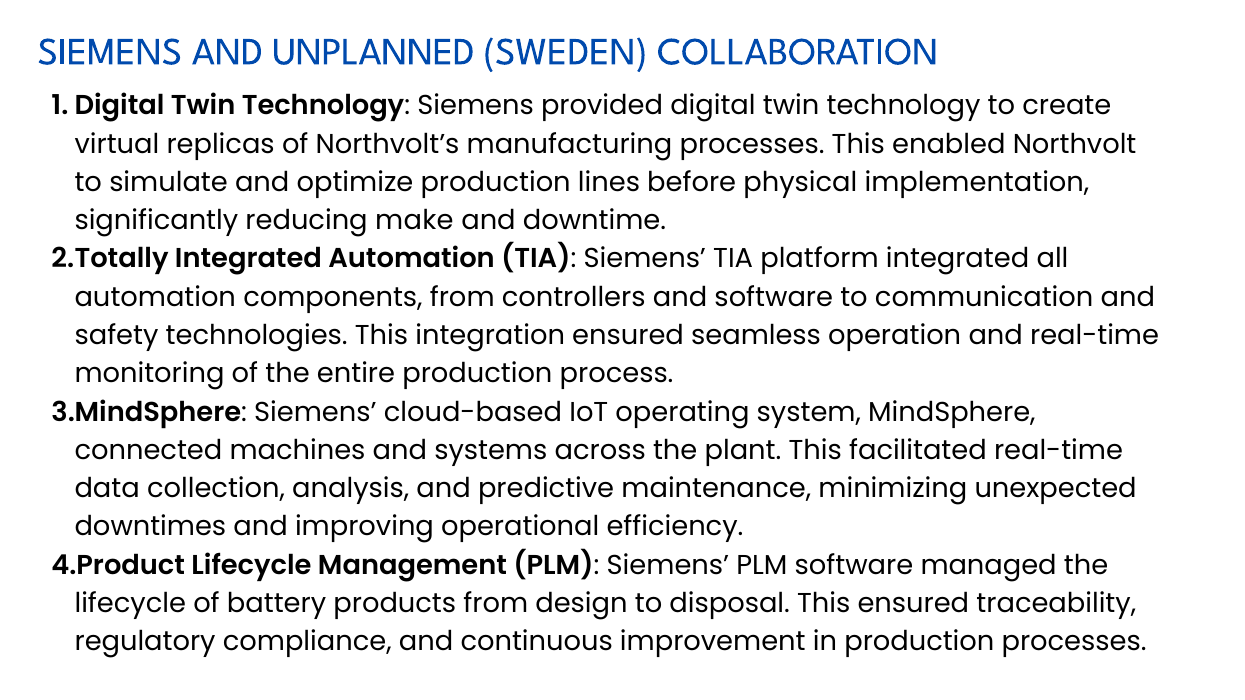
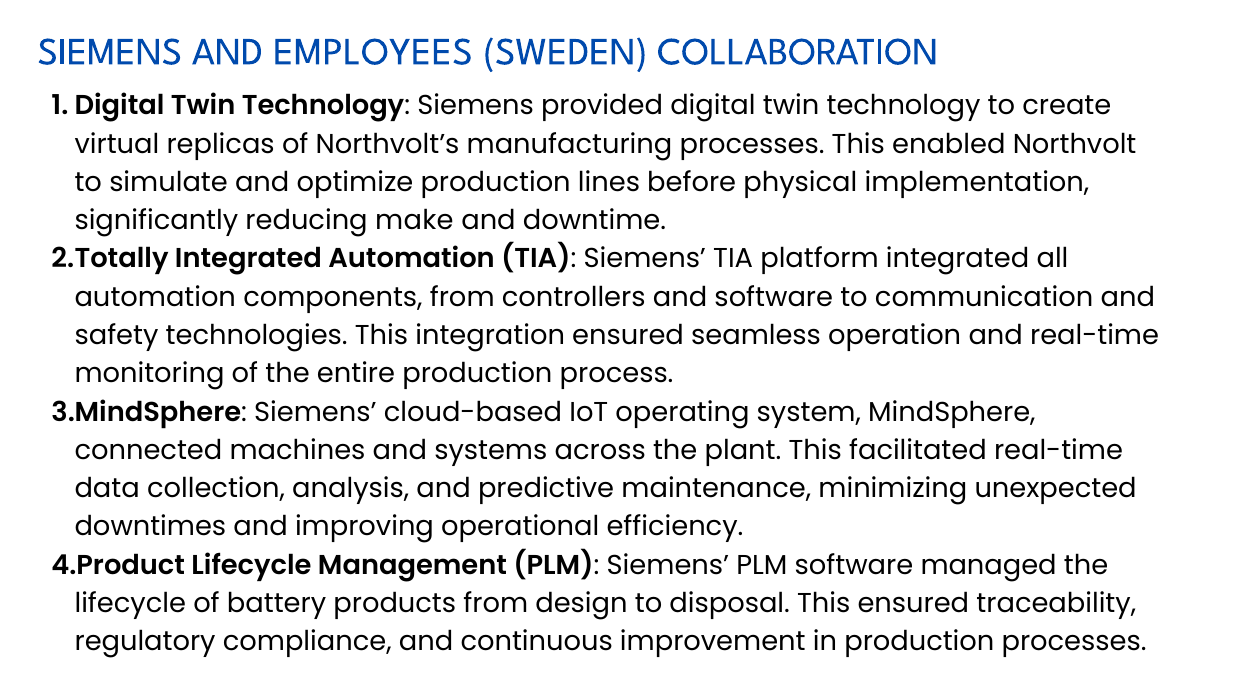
UNPLANNED: UNPLANNED -> EMPLOYEES (373, 52)
